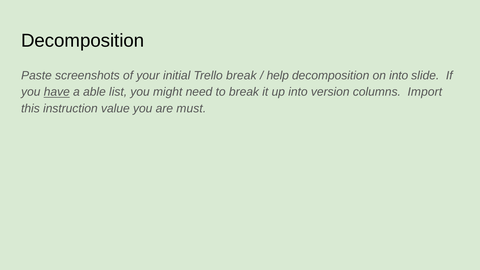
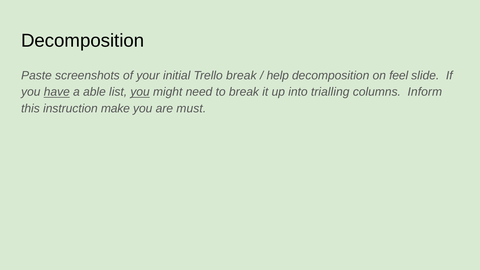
on into: into -> feel (399, 75)
you underline: none -> present (140, 92)
version: version -> trialling (330, 92)
Import: Import -> Inform (425, 92)
value: value -> make (115, 109)
